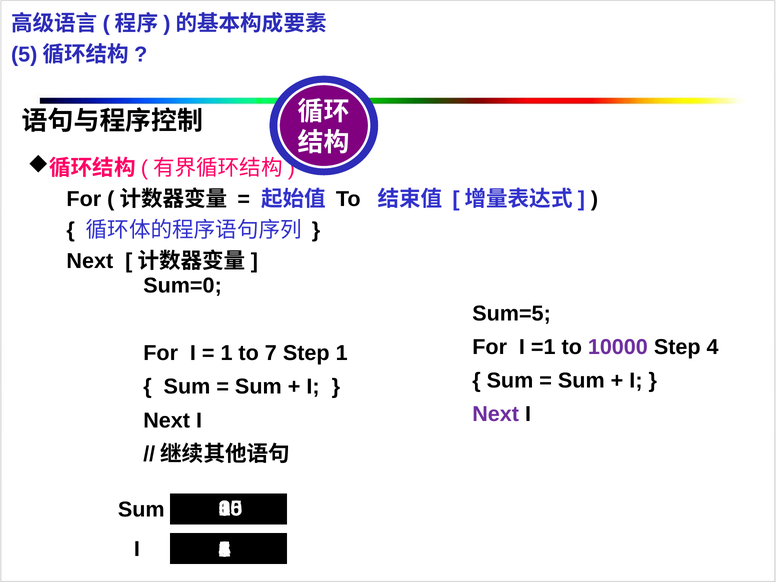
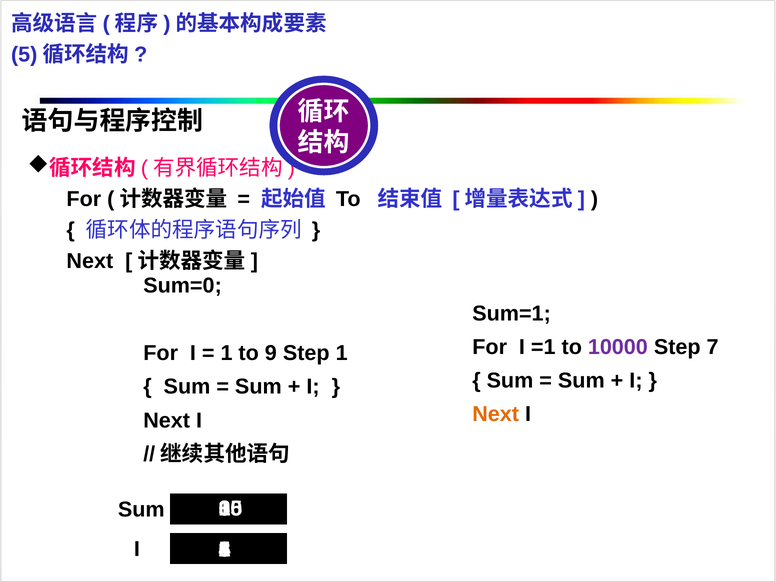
Sum=5: Sum=5 -> Sum=1 (512, 313)
Step 4: 4 -> 7 (713, 347)
7: 7 -> 9 (271, 353)
Next colour: purple -> orange (496, 414)
